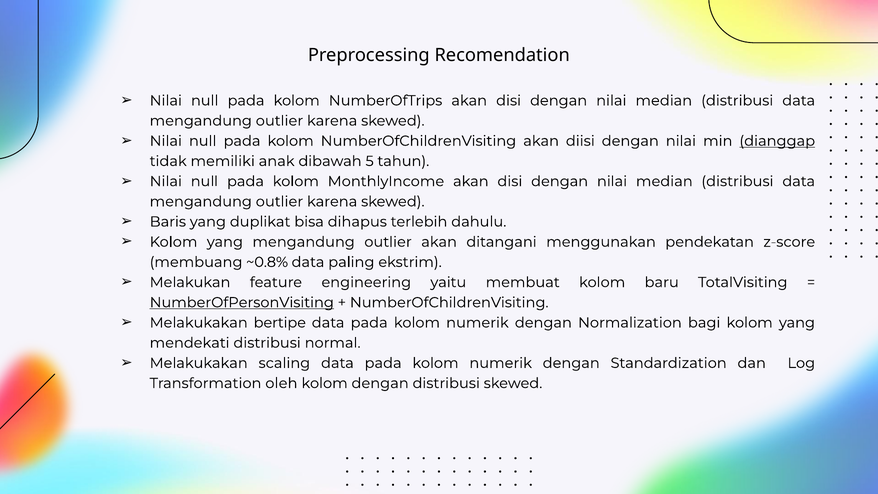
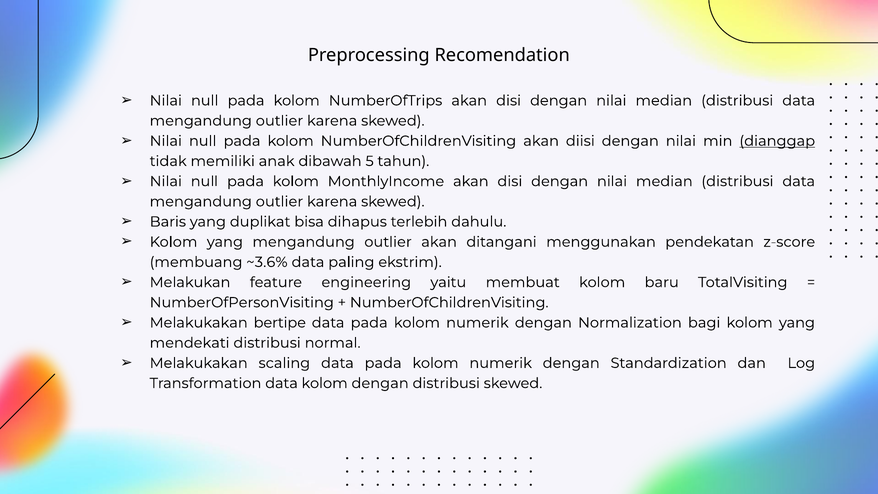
~0.8%: ~0.8% -> ~3.6% (267, 262)
NumberOfPersonVisiting underline: present -> none (242, 302)
Transformation oleh: oleh -> data (282, 383)
